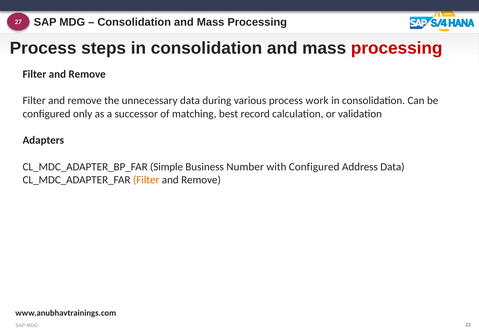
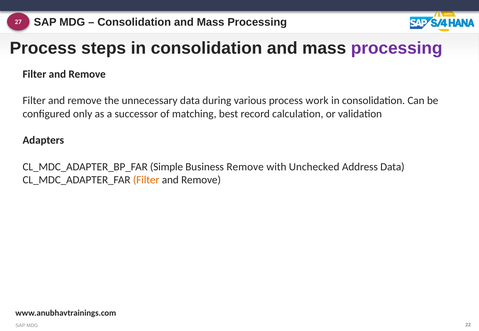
processing colour: red -> purple (397, 48)
Business Number: Number -> Remove (245, 167)
with Configured: Configured -> Unchecked (314, 167)
